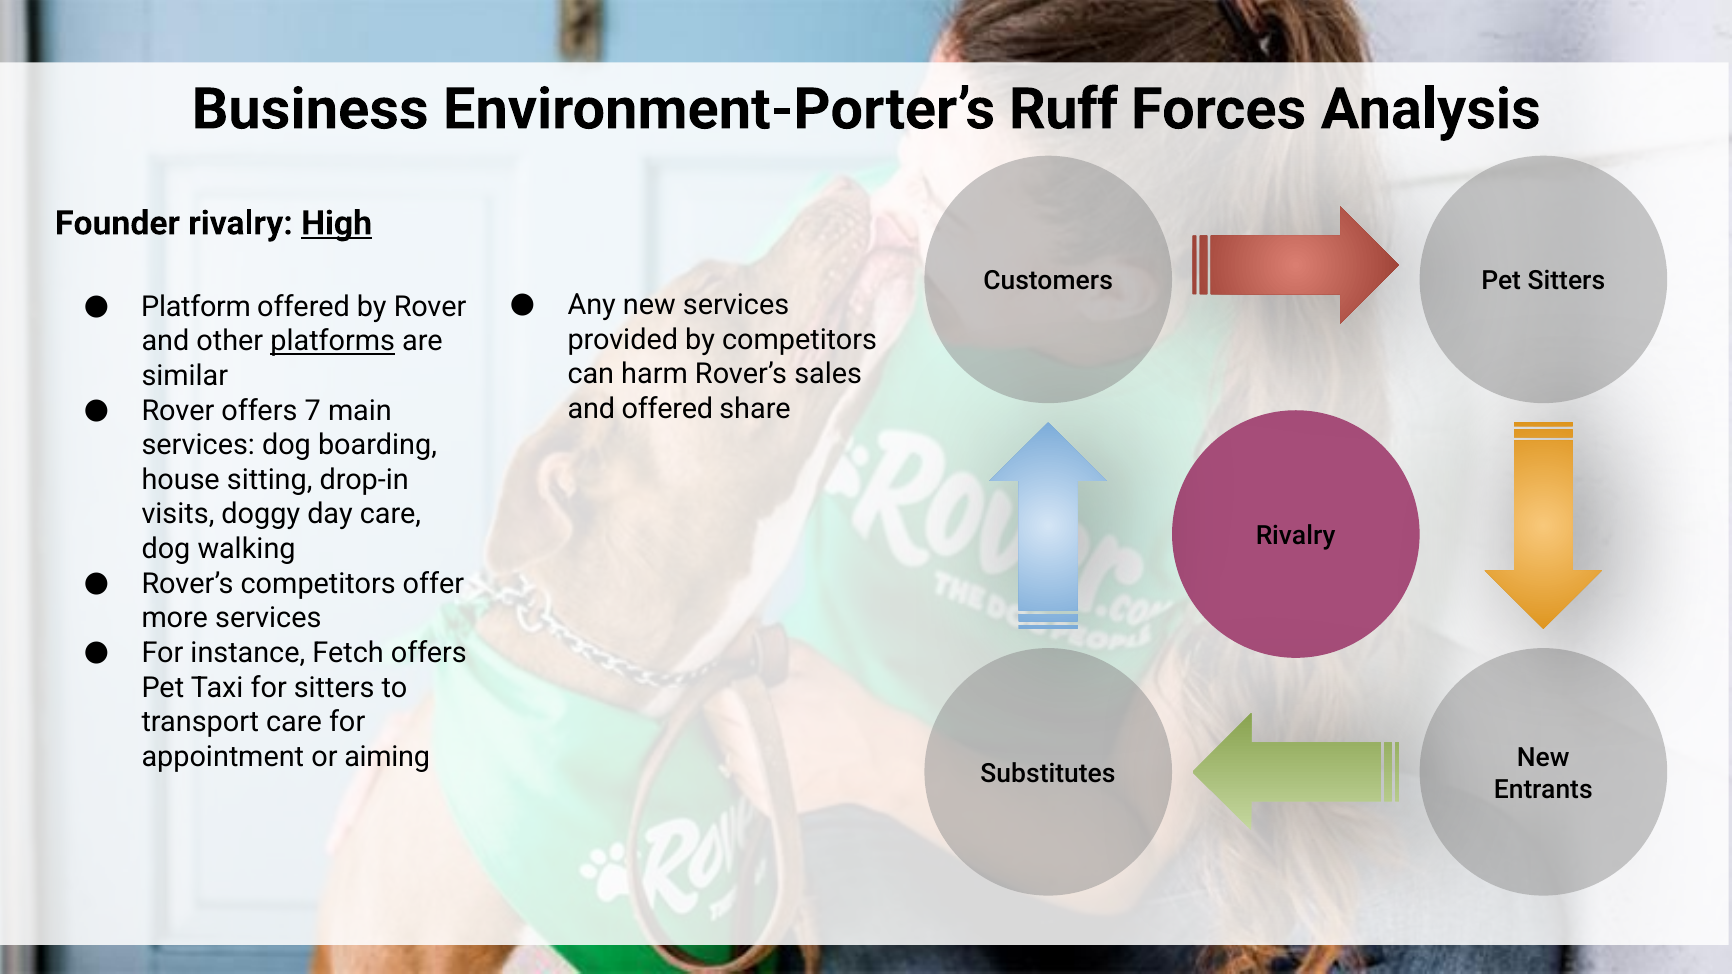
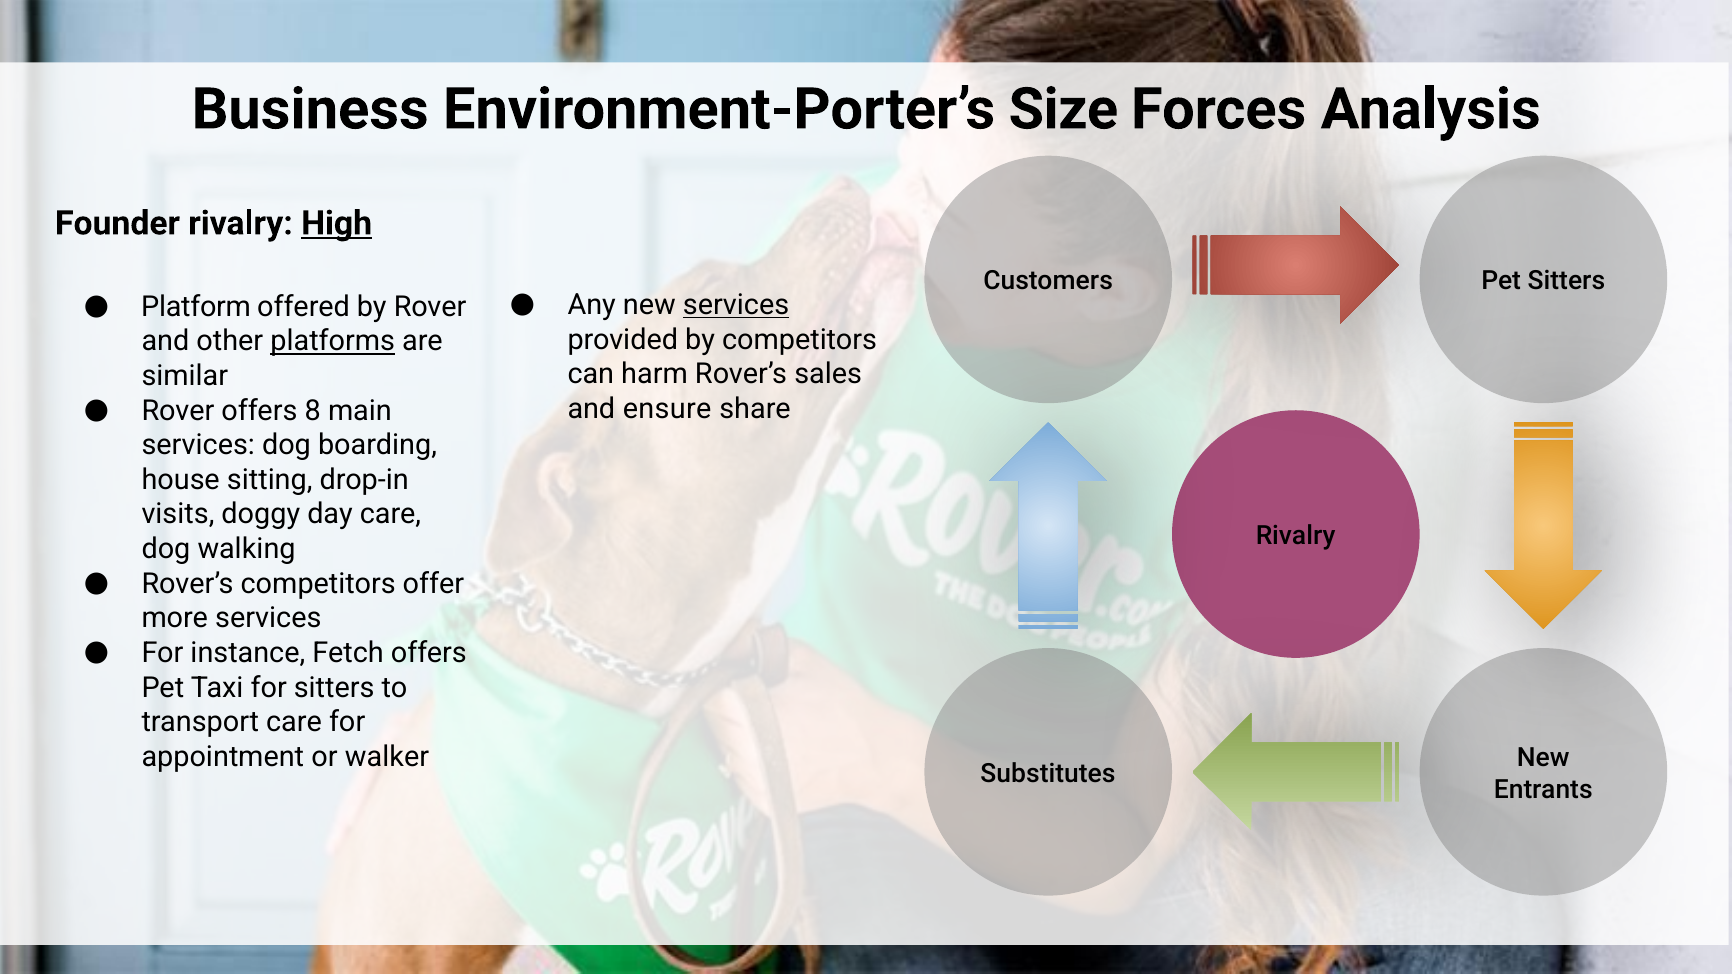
Ruff: Ruff -> Size (1063, 109)
services underline: none -> present (736, 305)
7: 7 -> 8 (313, 411)
and offered: offered -> ensure (667, 409)
aiming: aiming -> walker (387, 757)
